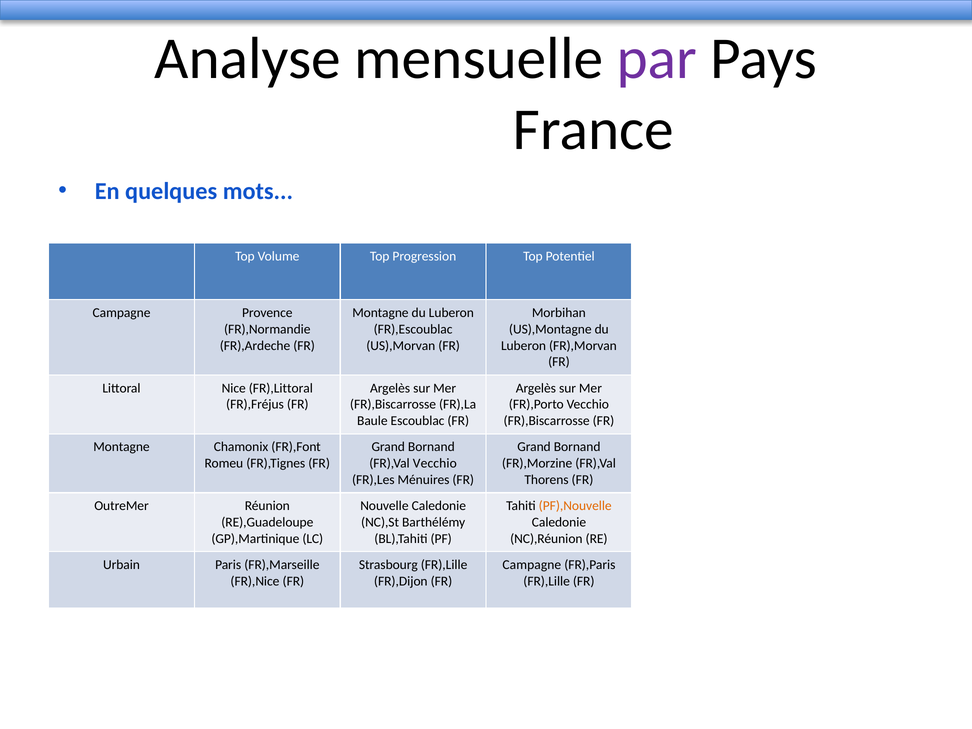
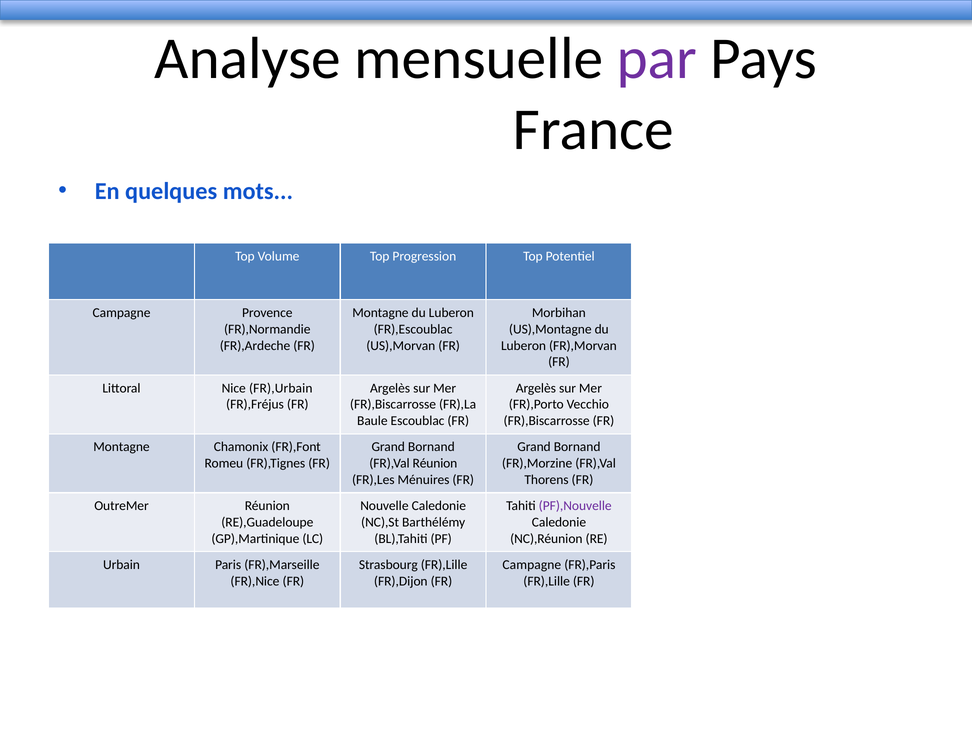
FR),Littoral: FR),Littoral -> FR),Urbain (281, 388)
FR),Val Vecchio: Vecchio -> Réunion (435, 463)
PF),Nouvelle colour: orange -> purple (575, 506)
